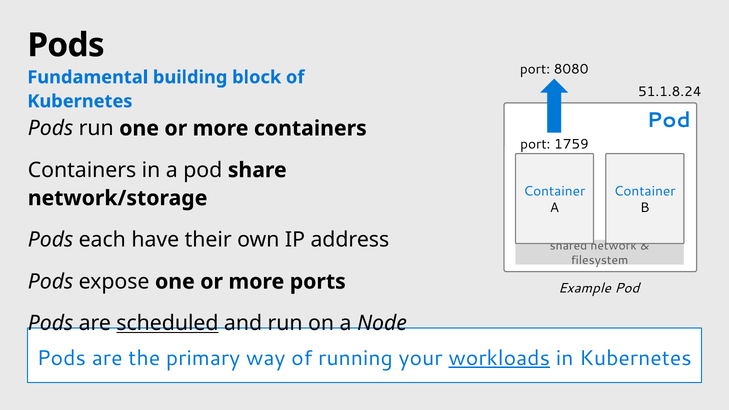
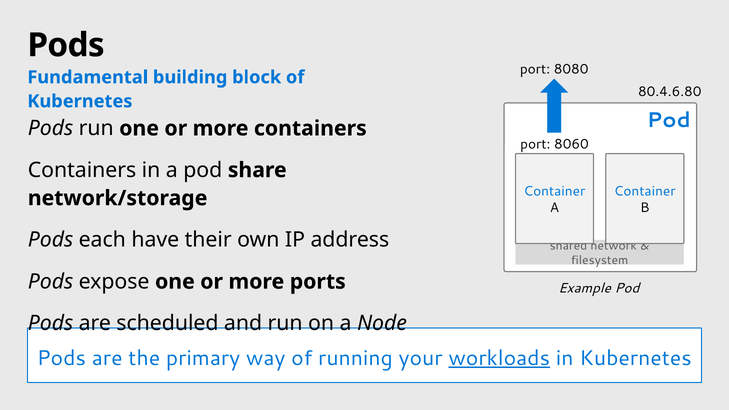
51.1.8.24: 51.1.8.24 -> 80.4.6.80 (670, 92)
1759: 1759 -> 8060 (571, 144)
scheduled underline: present -> none (167, 323)
